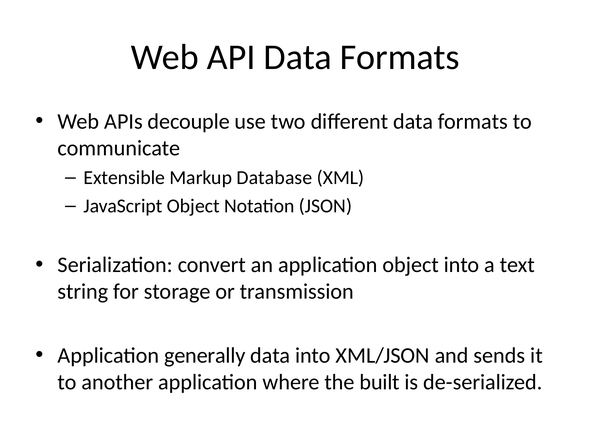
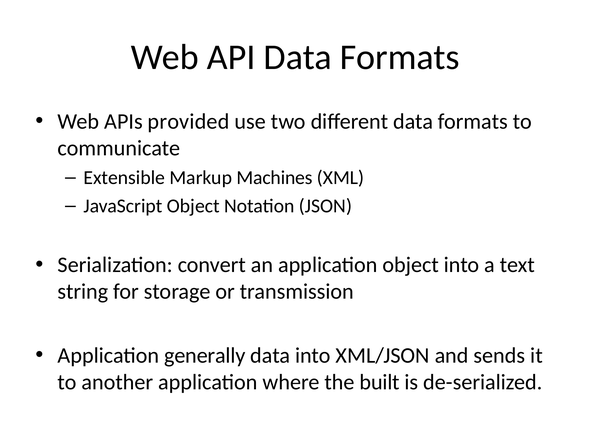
decouple: decouple -> provided (189, 121)
Database: Database -> Machines (275, 177)
